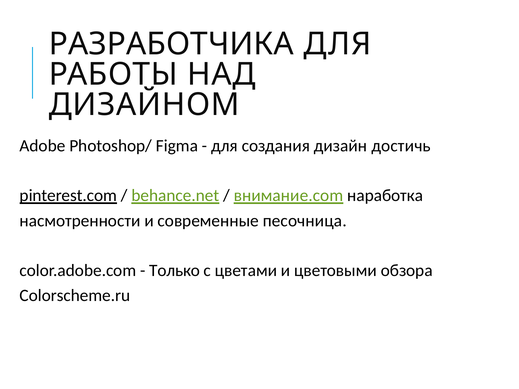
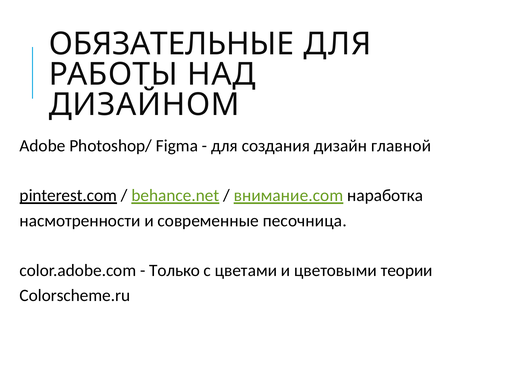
РАЗРАБОТЧИКА: РАЗРАБОТЧИКА -> ОБЯЗАТЕЛЬНЫЕ (171, 44)
достичь: достичь -> главной (401, 146)
обзора: обзора -> теории (407, 271)
